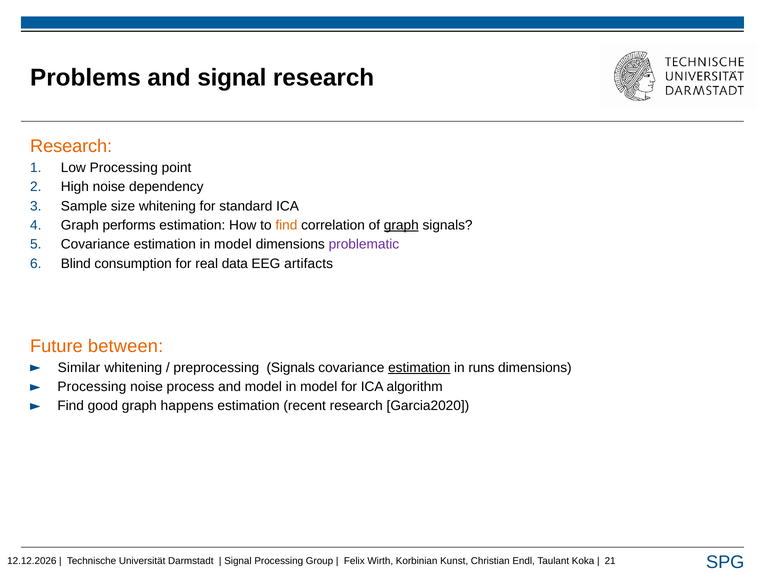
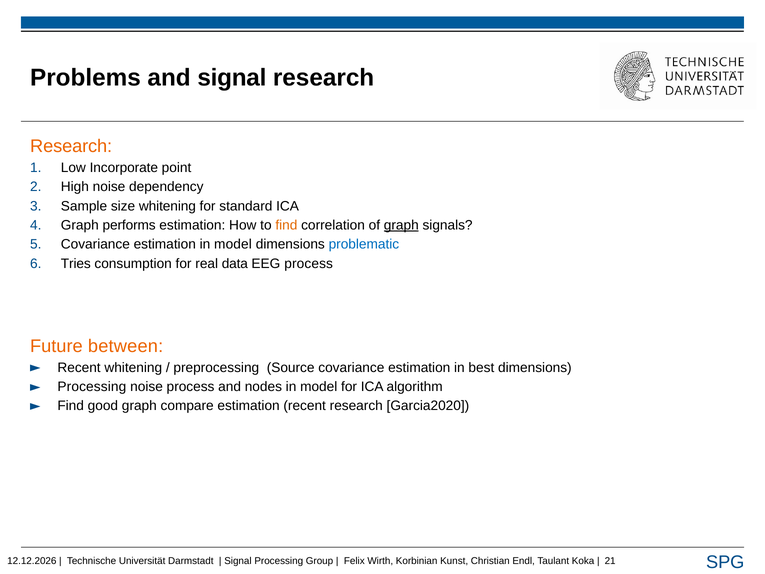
Low Processing: Processing -> Incorporate (124, 168)
problematic colour: purple -> blue (364, 244)
Blind: Blind -> Tries (76, 263)
EEG artifacts: artifacts -> process (309, 263)
Similar: Similar -> Recent (79, 367)
preprocessing Signals: Signals -> Source (291, 367)
estimation underline: present -> none (419, 367)
runs: runs -> best (481, 367)
and model: model -> nodes (263, 387)
happens: happens -> compare (187, 406)
